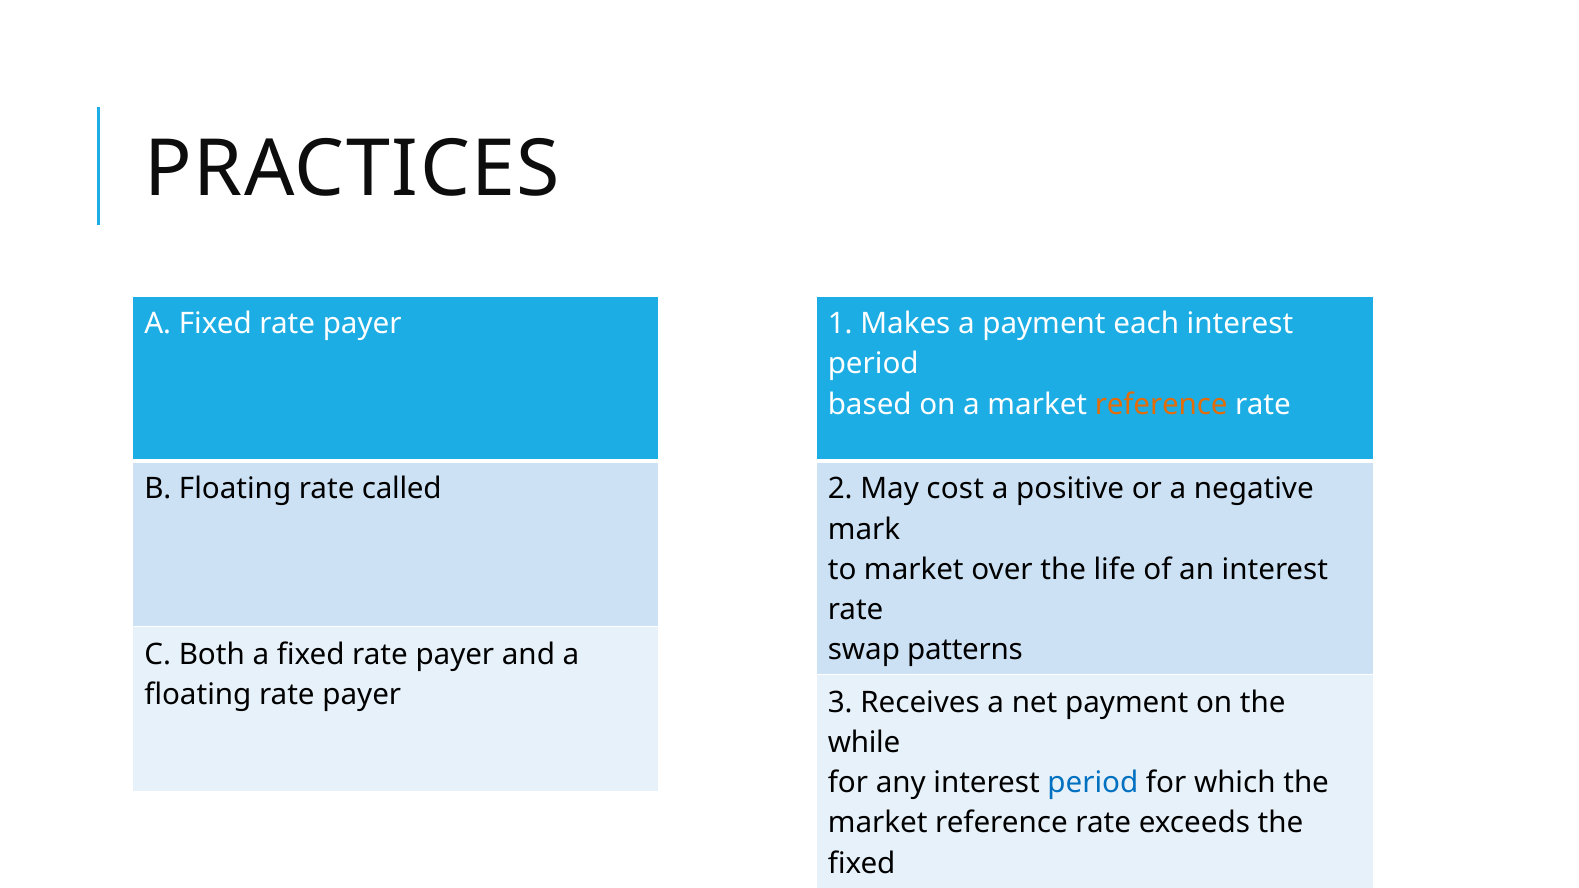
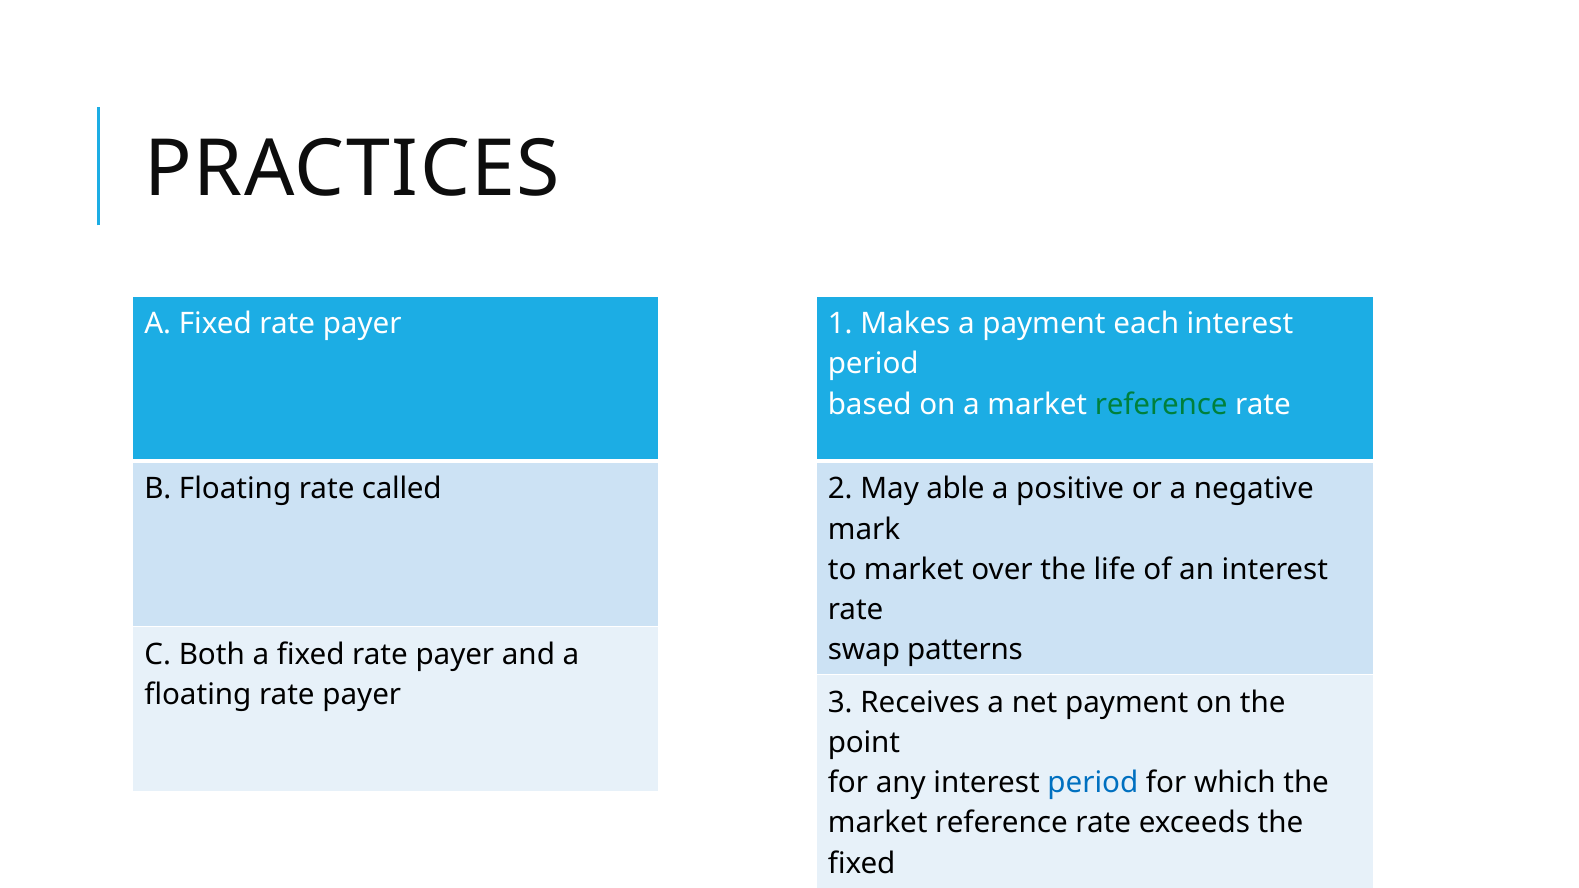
reference colour: orange -> green (1161, 404)
cost: cost -> able (955, 489)
while: while -> point (864, 743)
